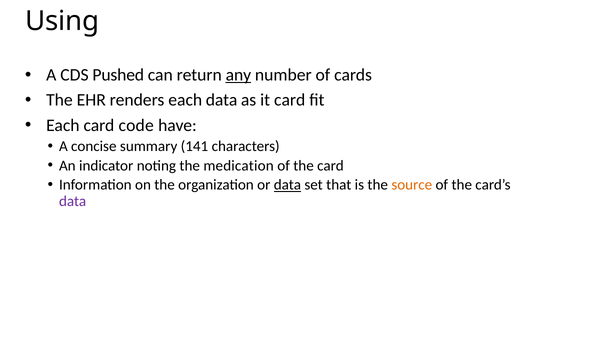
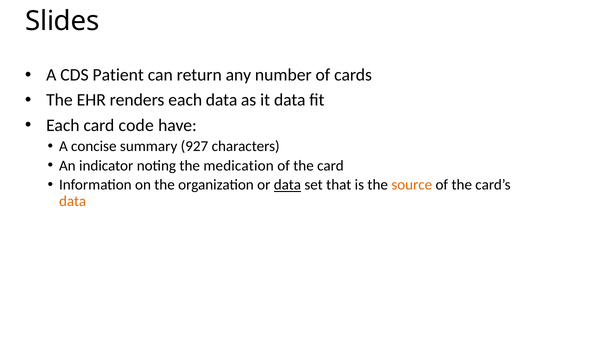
Using: Using -> Slides (62, 21)
Pushed: Pushed -> Patient (118, 75)
any underline: present -> none (238, 75)
it card: card -> data (290, 100)
141: 141 -> 927 (194, 146)
data colour: purple -> orange (73, 202)
